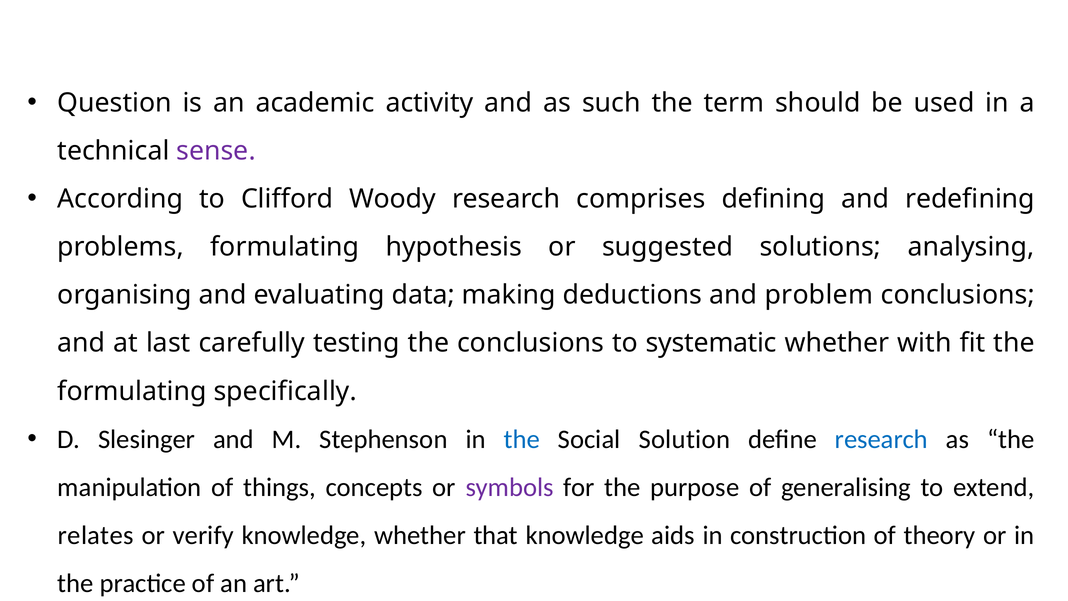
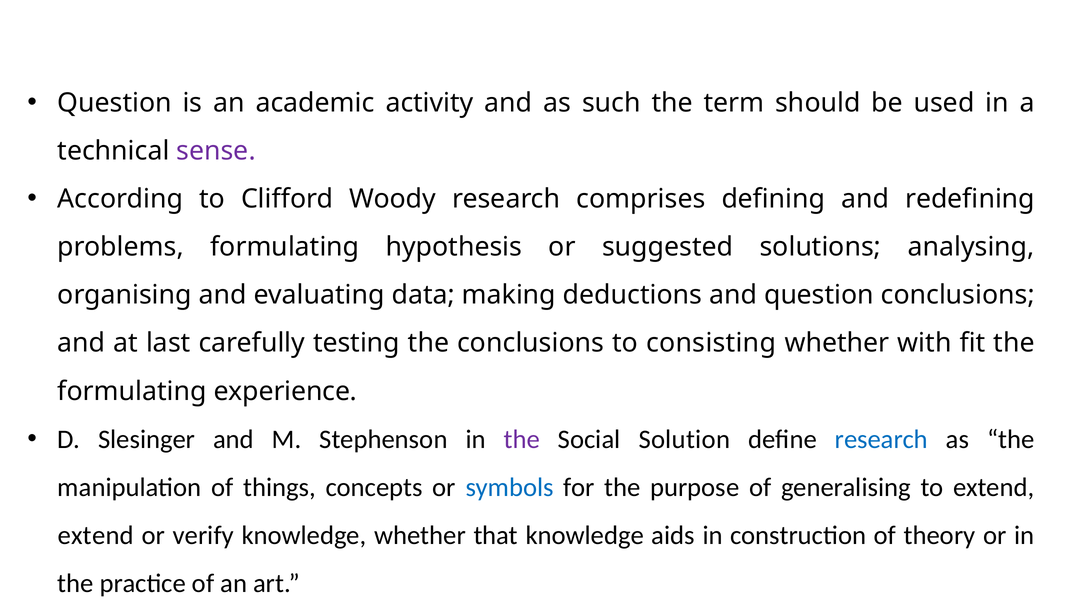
and problem: problem -> question (819, 295)
systematic: systematic -> consisting (711, 343)
specifically: specifically -> experience (285, 391)
the colour: blue -> purple (522, 439)
symbols colour: purple -> blue (510, 487)
relates: relates -> extend (96, 535)
